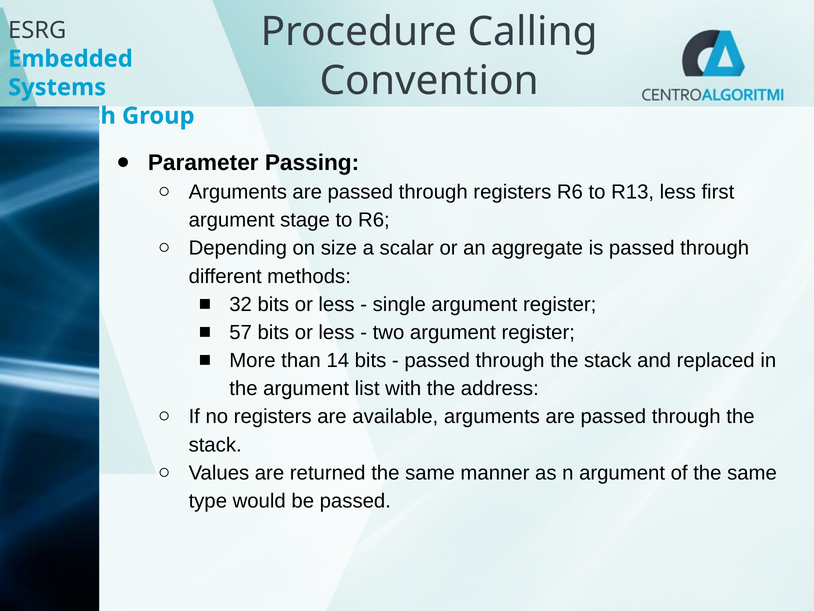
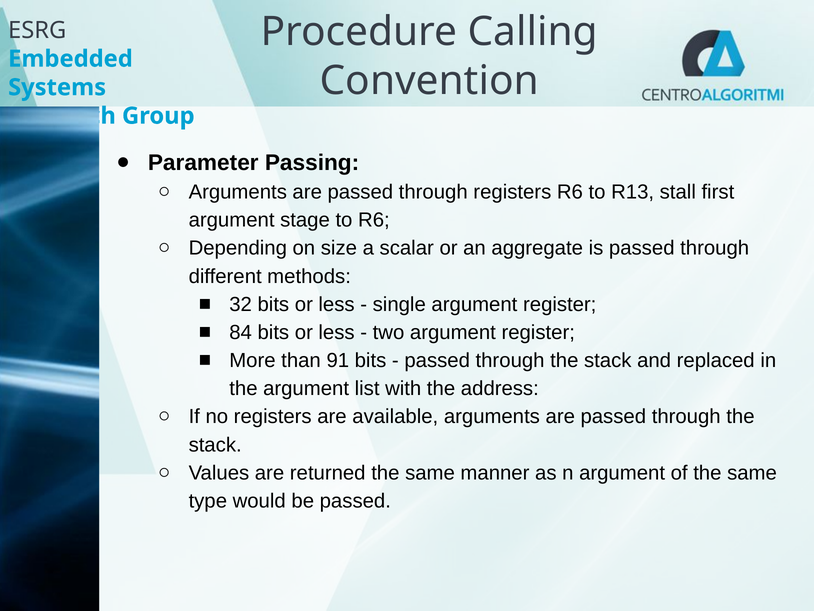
R13 less: less -> stall (678, 192)
57: 57 -> 84 (241, 332)
14: 14 -> 91 (338, 360)
